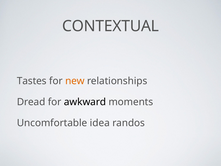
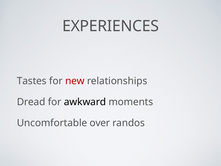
CONTEXTUAL: CONTEXTUAL -> EXPERIENCES (111, 26)
new colour: orange -> red (75, 81)
idea: idea -> over (100, 123)
